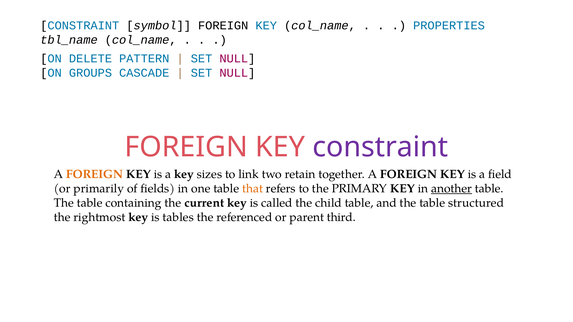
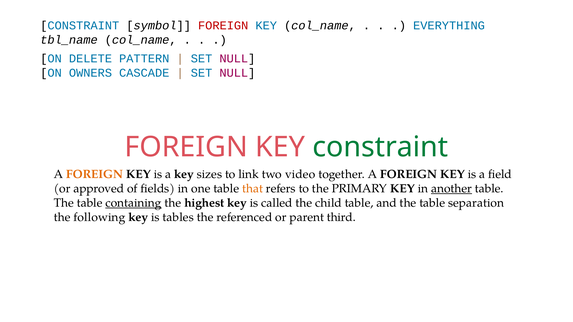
FOREIGN colour: black -> red (223, 26)
PROPERTIES: PROPERTIES -> EVERYTHING (449, 26)
GROUPS: GROUPS -> OWNERS (90, 73)
constraint colour: purple -> green (380, 147)
retain: retain -> video (300, 174)
primarily: primarily -> approved (99, 189)
containing underline: none -> present (133, 203)
current: current -> highest (204, 203)
structured: structured -> separation (476, 203)
rightmost: rightmost -> following (99, 217)
